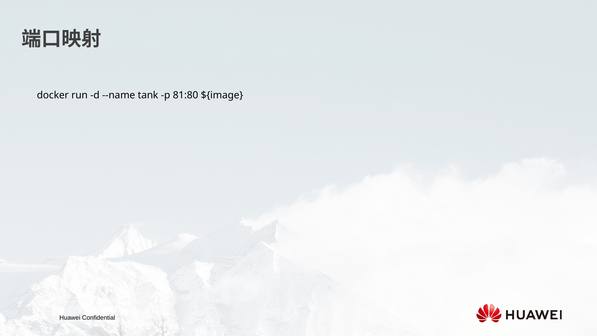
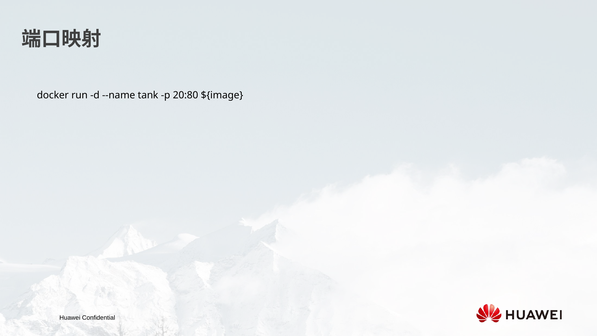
81:80: 81:80 -> 20:80 (186, 95)
